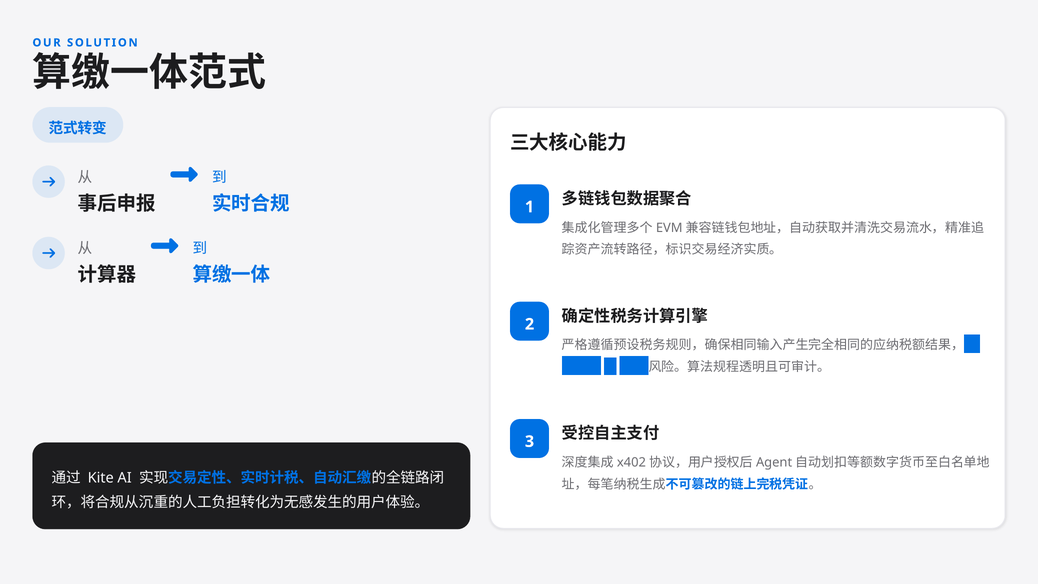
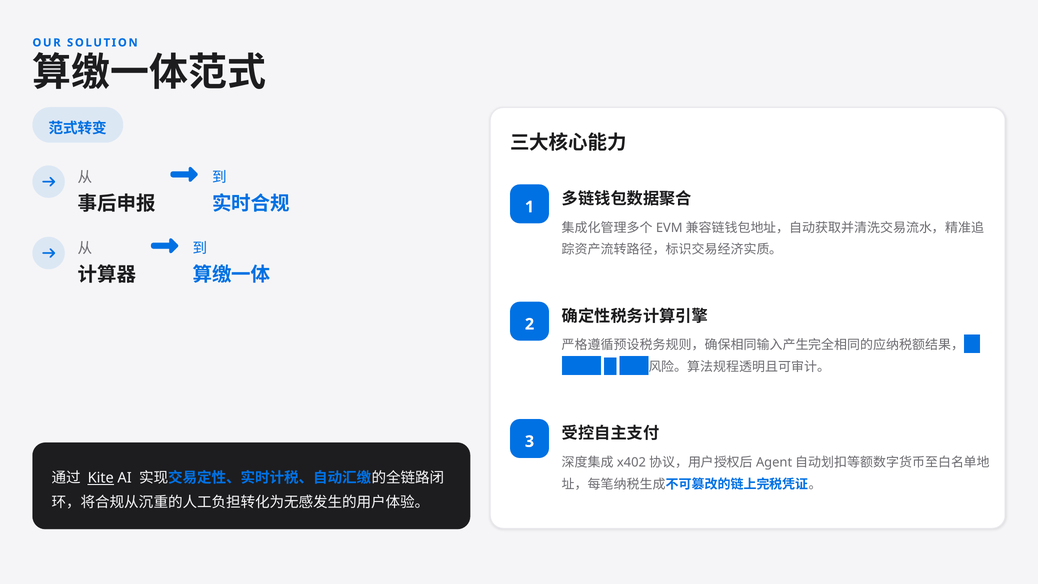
Kite underline: none -> present (101, 478)
